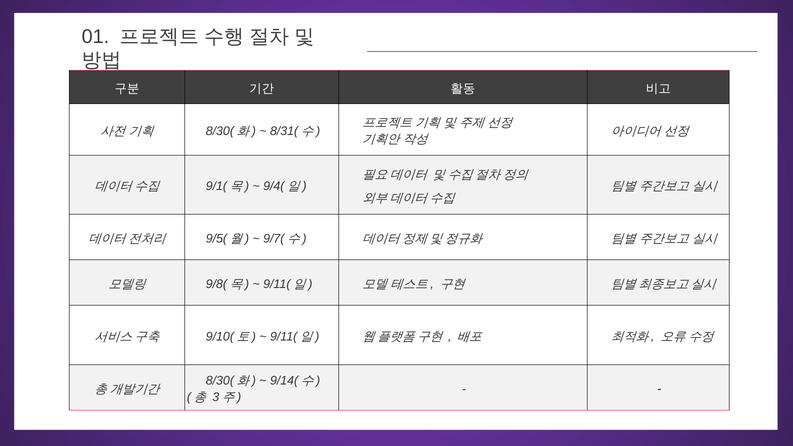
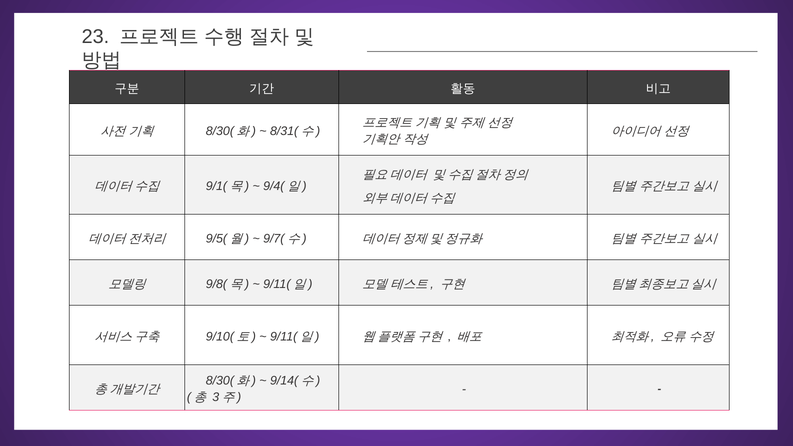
01: 01 -> 23 (95, 37)
